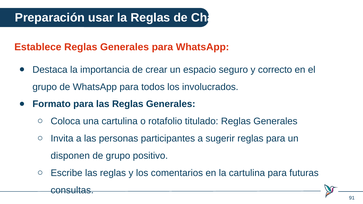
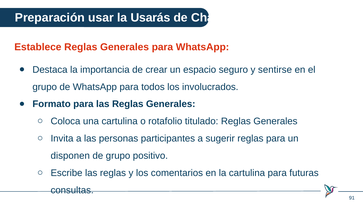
la Reglas: Reglas -> Usarás (150, 18)
correcto: correcto -> sentirse (275, 70)
